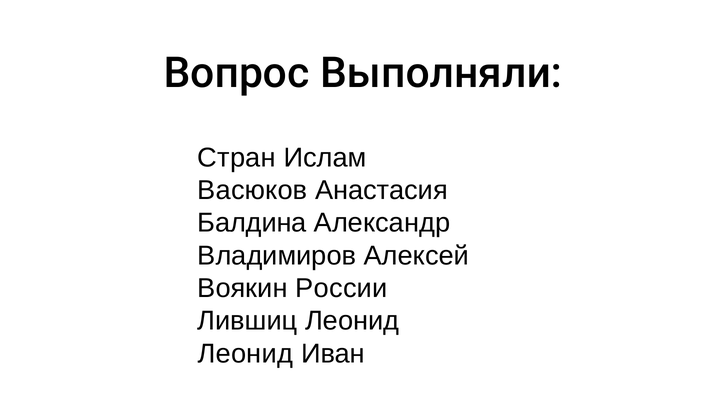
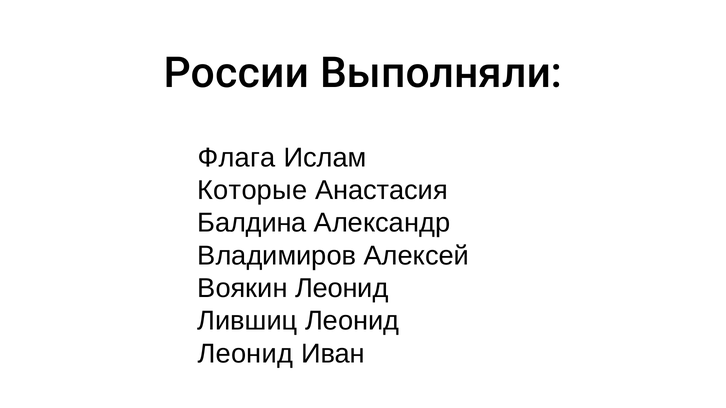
Вопрос: Вопрос -> России (236, 73)
Стран: Стран -> Флага (237, 158)
Васюков: Васюков -> Которые (252, 190)
Воякин России: России -> Леонид (342, 289)
